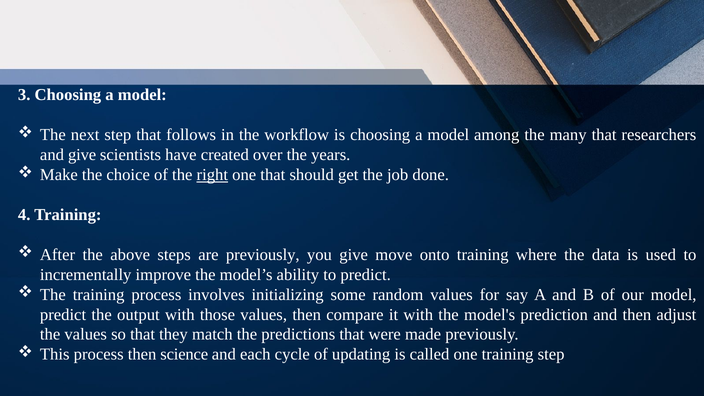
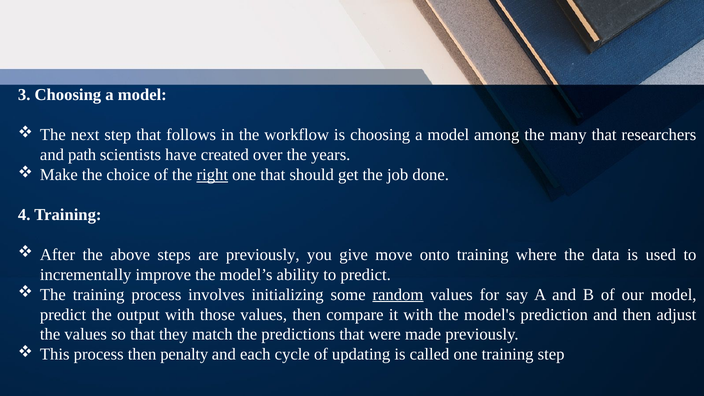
and give: give -> path (82, 155)
random underline: none -> present (398, 295)
science: science -> penalty (184, 354)
